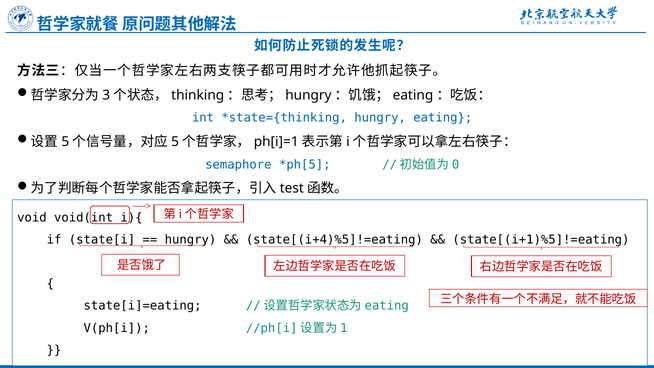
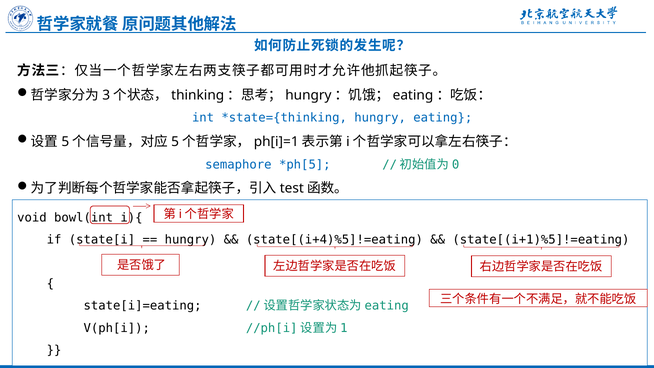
void(int: void(int -> bowl(int (84, 218)
